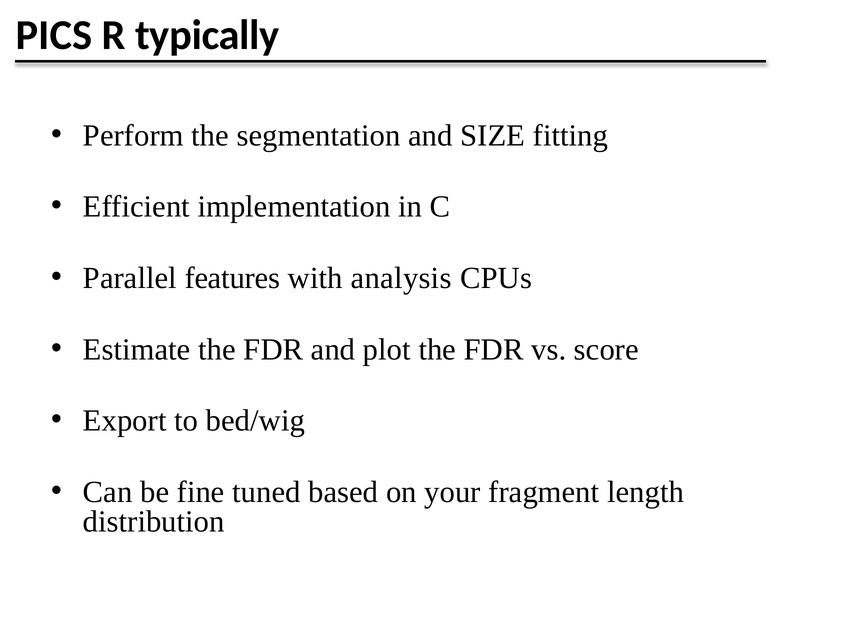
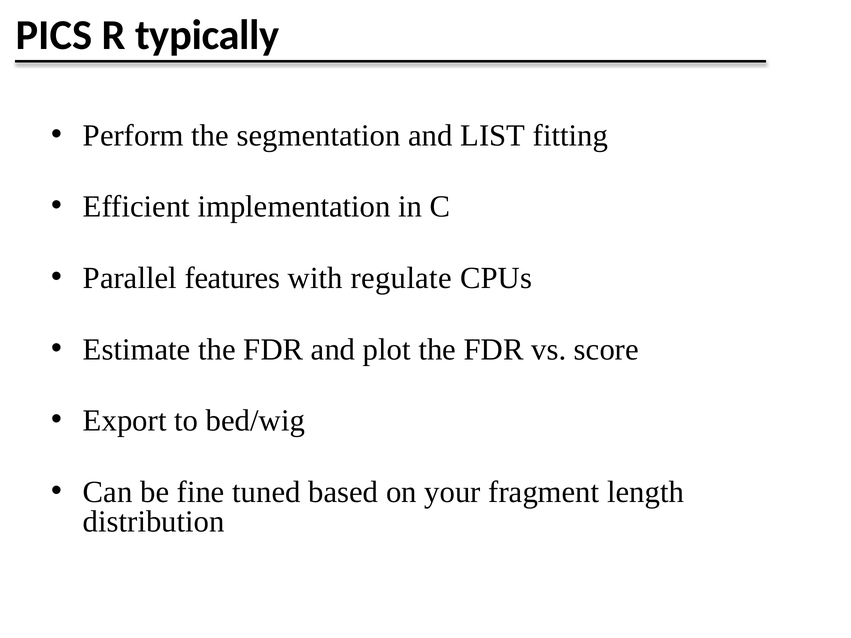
SIZE: SIZE -> LIST (493, 136)
analysis: analysis -> regulate (401, 278)
